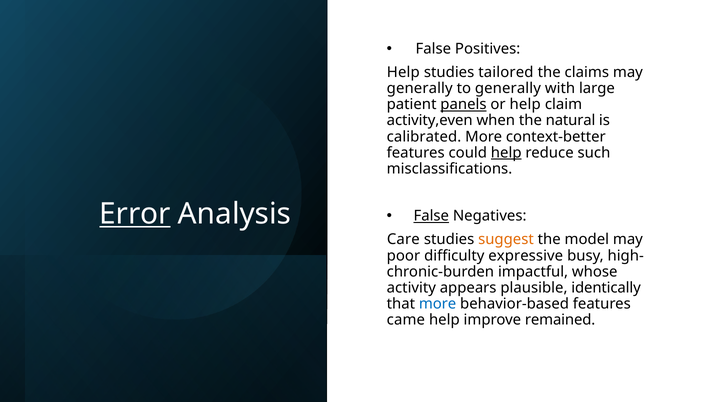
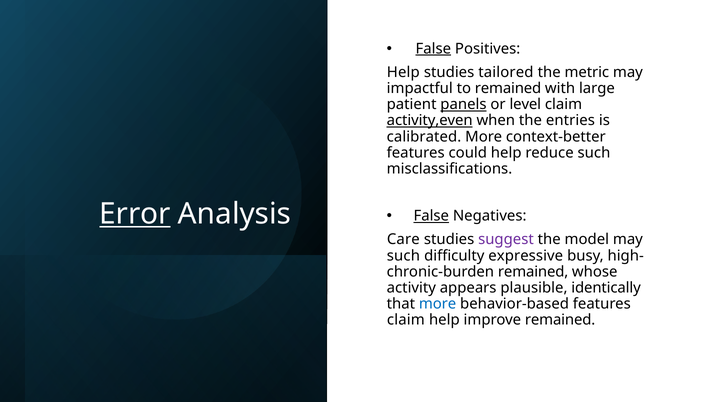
False underline: none -> present (433, 49)
claims: claims -> metric (587, 72)
generally: generally -> impactful (420, 88)
to generally: generally -> remained (508, 88)
or help: help -> level (525, 105)
activity,even underline: none -> present (430, 121)
natural: natural -> entries (570, 121)
help underline: present -> none (506, 153)
suggest colour: orange -> purple (506, 240)
poor: poor -> such (403, 256)
impactful: impactful -> remained (533, 272)
came: came -> claim (406, 320)
